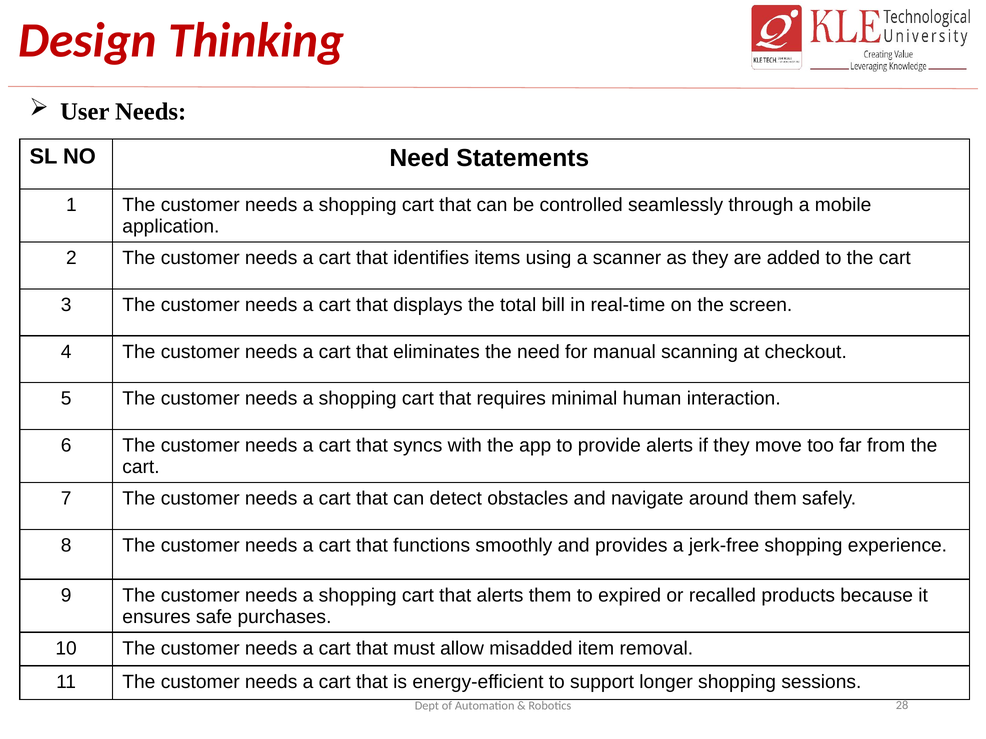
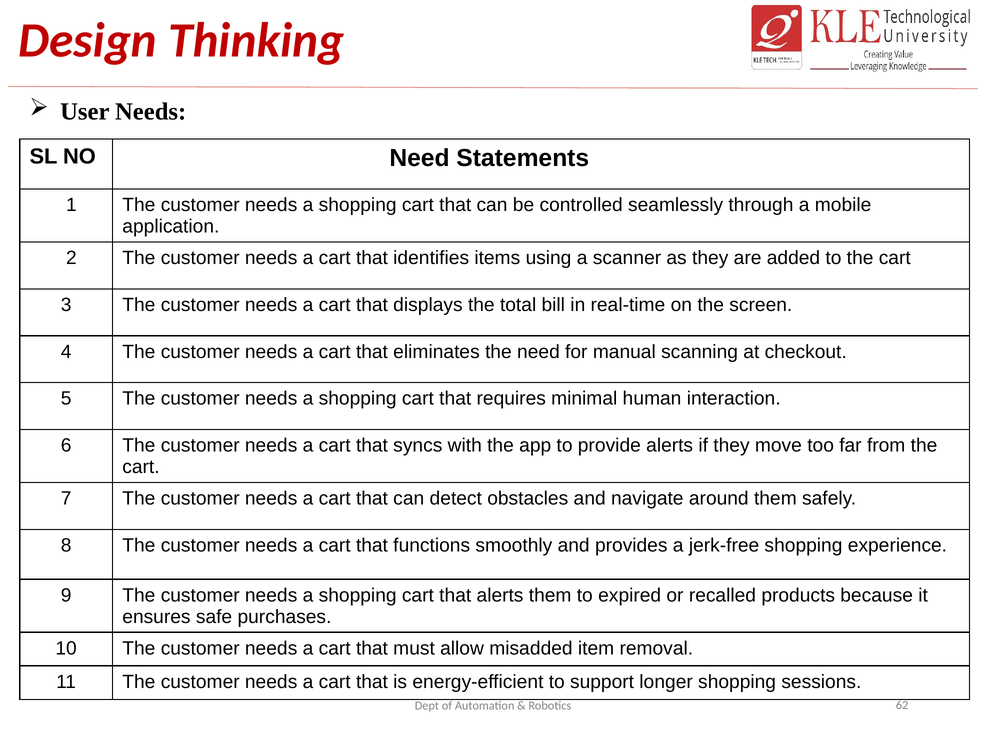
28: 28 -> 62 (902, 706)
